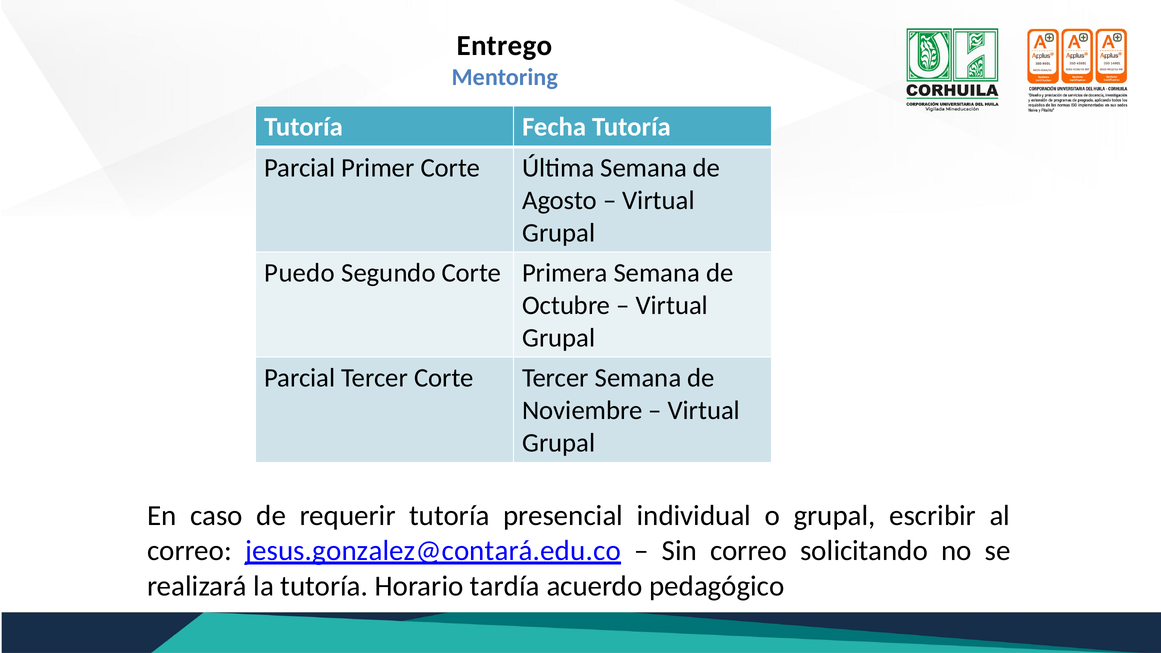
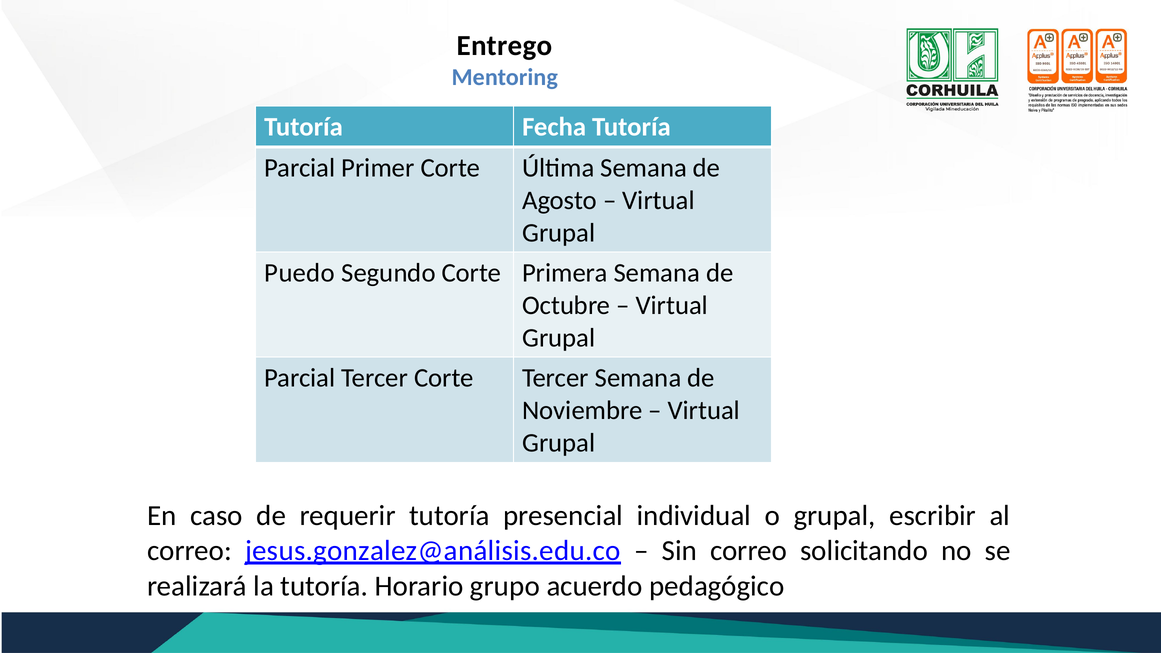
jesus.gonzalez@contará.edu.co: jesus.gonzalez@contará.edu.co -> jesus.gonzalez@análisis.edu.co (433, 551)
tardía: tardía -> grupo (505, 586)
